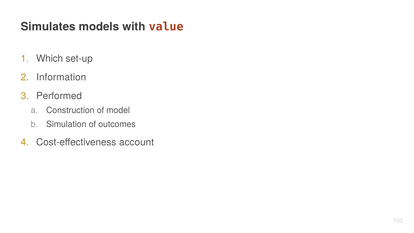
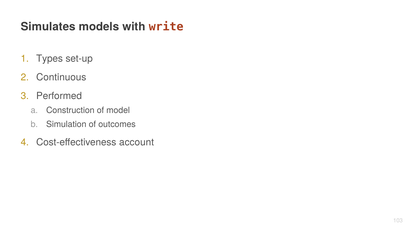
value: value -> write (166, 27)
Which: Which -> Types (50, 59)
Information: Information -> Continuous (61, 77)
